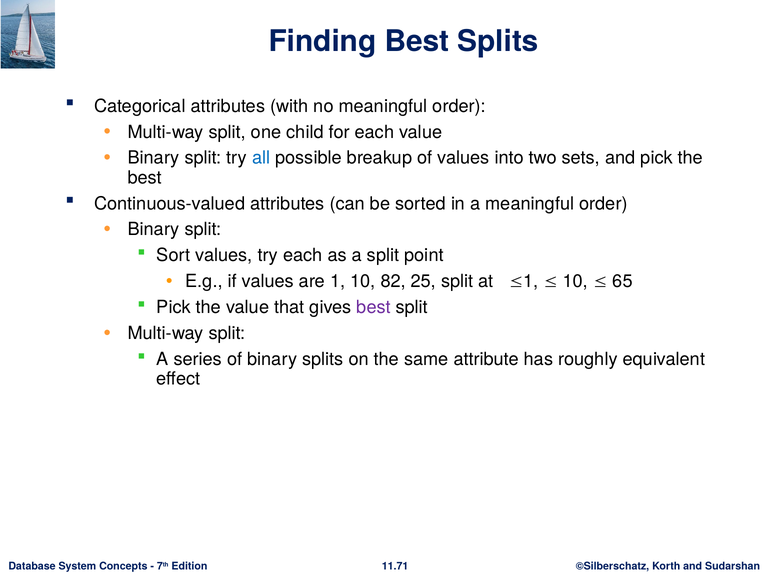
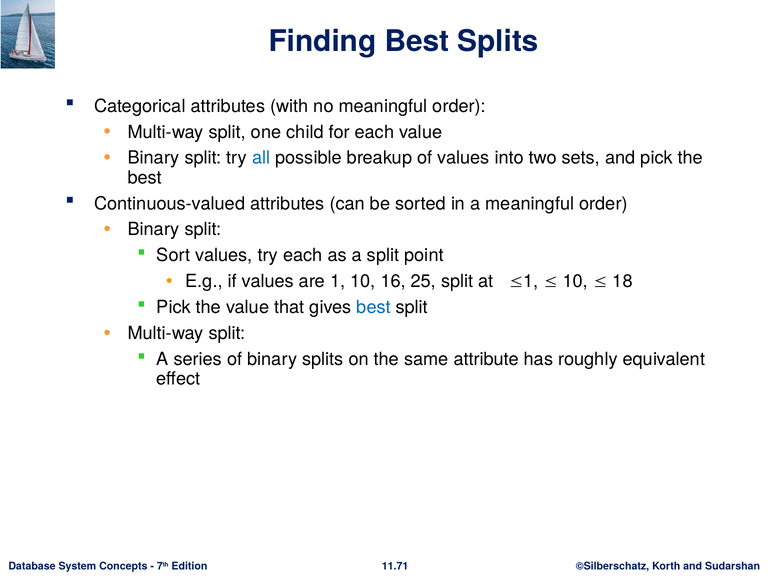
82: 82 -> 16 (393, 281)
65: 65 -> 18 (623, 281)
best colour: purple -> blue (374, 307)
